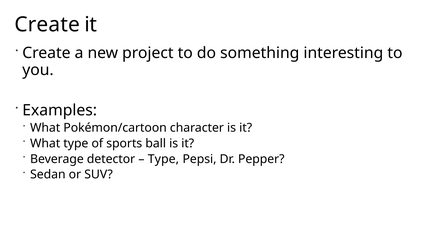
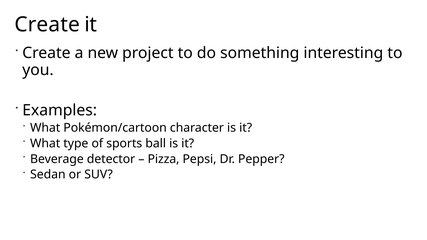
Type: Type -> Pizza (164, 159)
